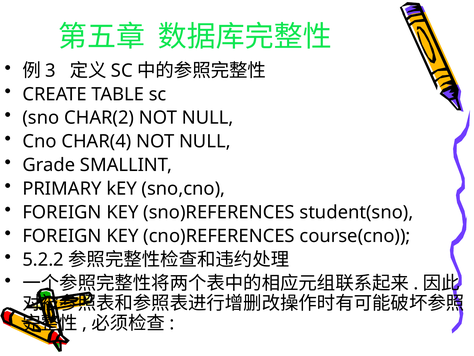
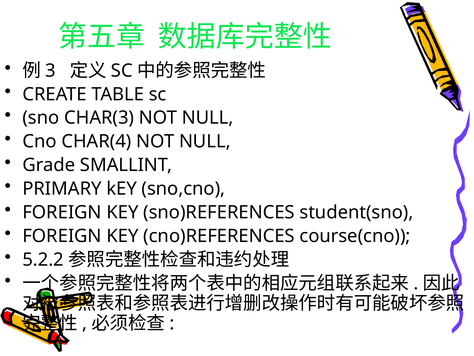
CHAR(2: CHAR(2 -> CHAR(3 (99, 118)
